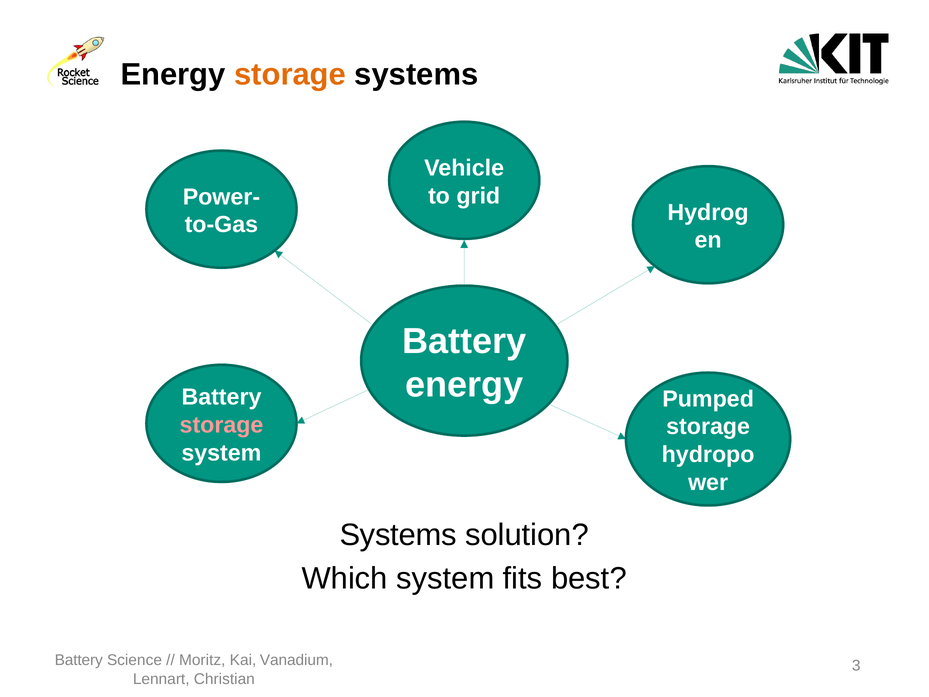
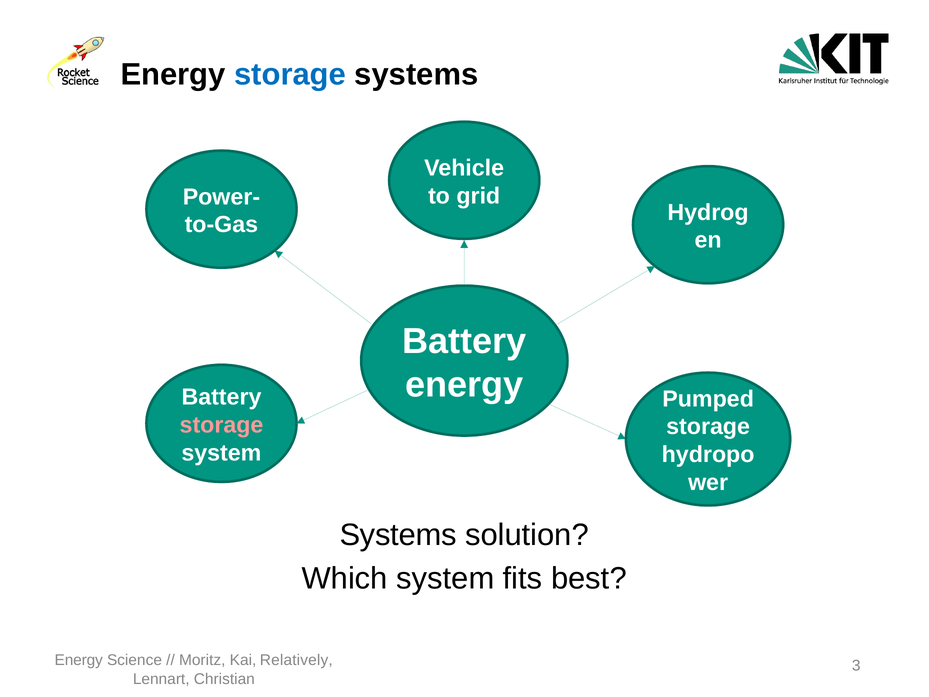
storage colour: orange -> blue (290, 75)
Battery: Battery -> Energy (79, 660)
Vanadium: Vanadium -> Relatively (296, 660)
